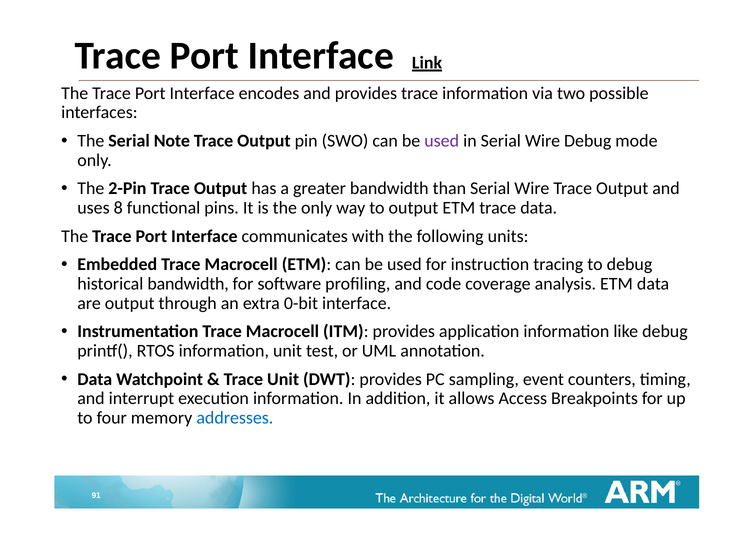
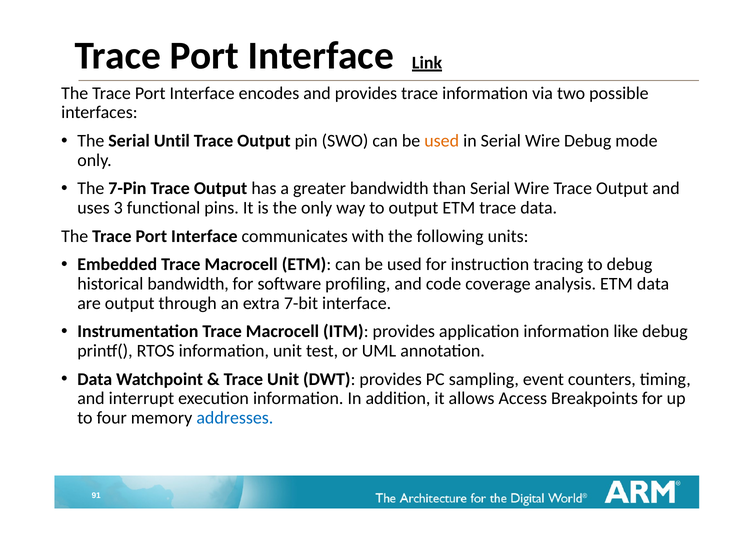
Note: Note -> Until (172, 141)
used colour: purple -> orange (442, 141)
2-Pin: 2-Pin -> 7-Pin (127, 188)
8: 8 -> 3 (118, 208)
0-bit: 0-bit -> 7-bit (301, 303)
